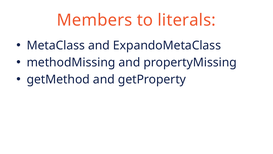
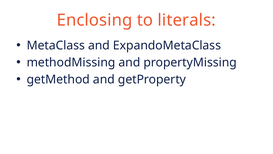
Members: Members -> Enclosing (95, 20)
